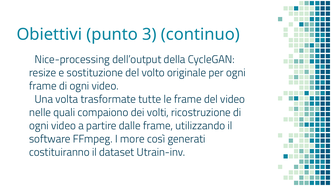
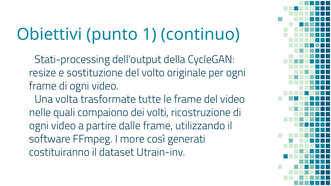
3: 3 -> 1 (149, 34)
Nice-processing: Nice-processing -> Stati-processing (72, 60)
